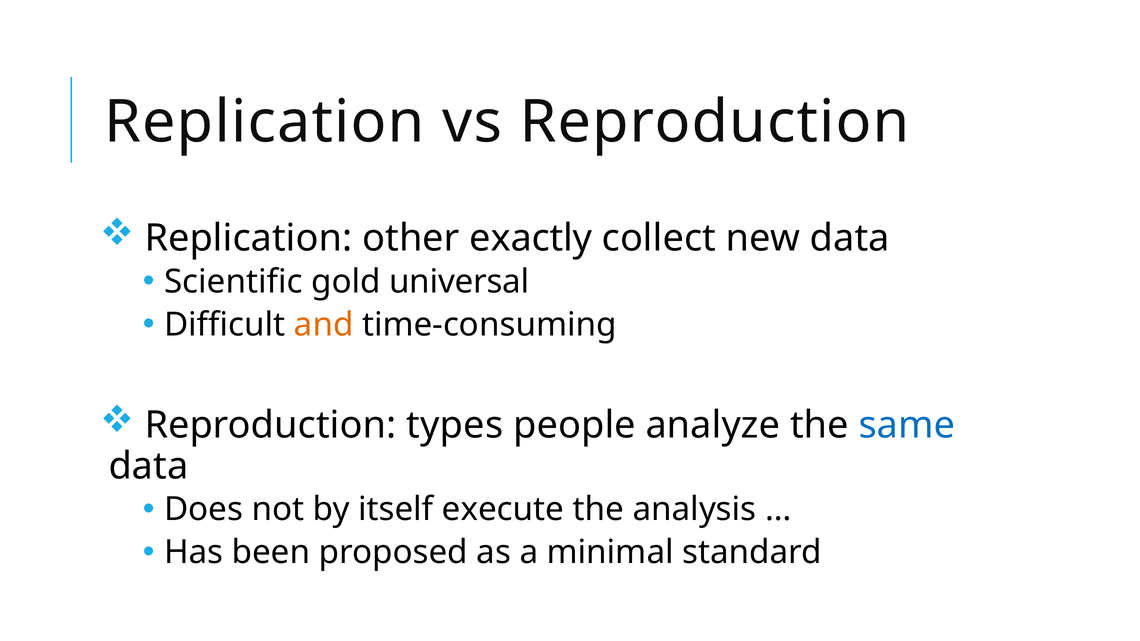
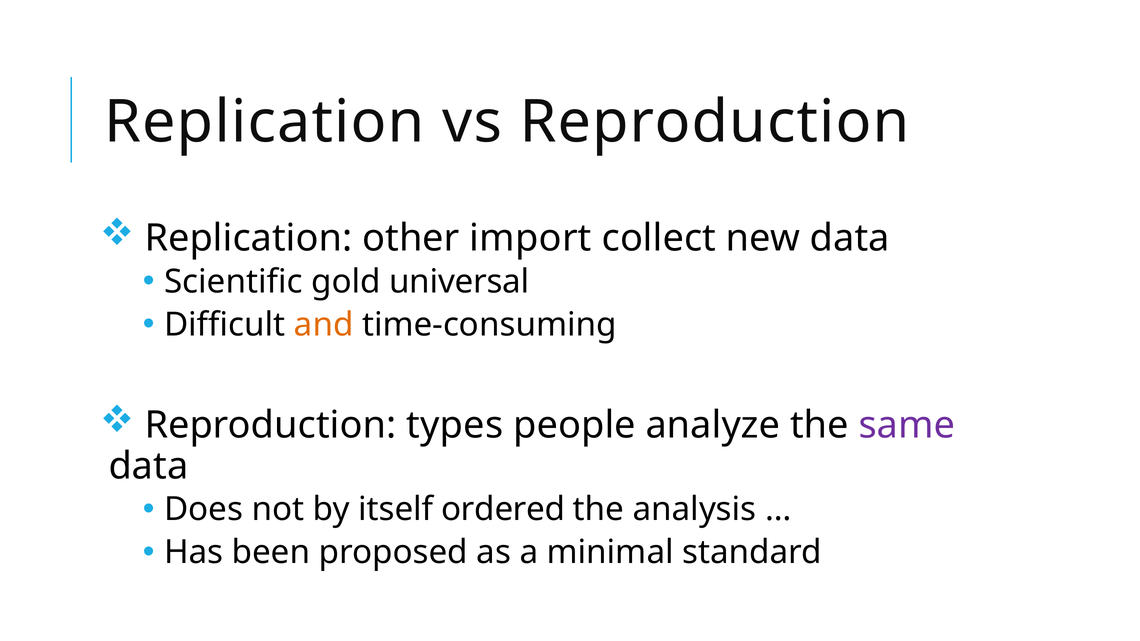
exactly: exactly -> import (531, 238)
same colour: blue -> purple (907, 425)
execute: execute -> ordered (503, 510)
